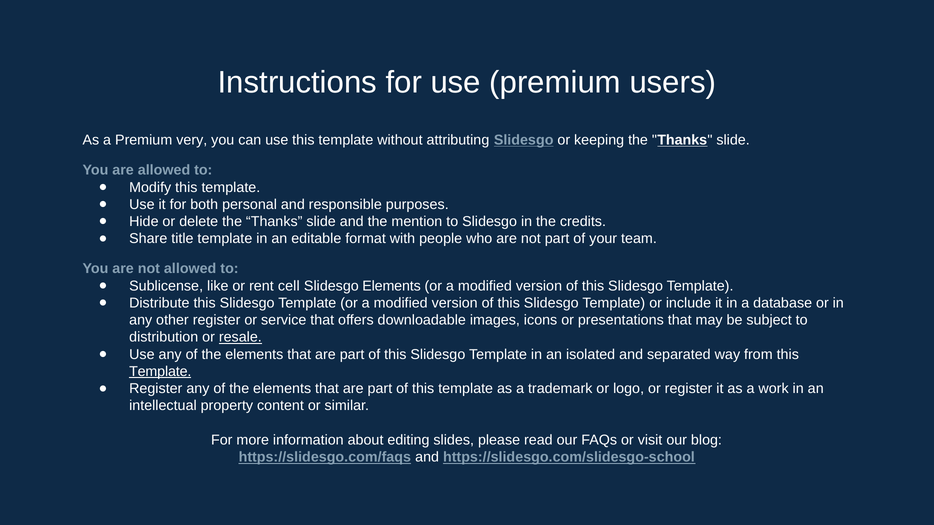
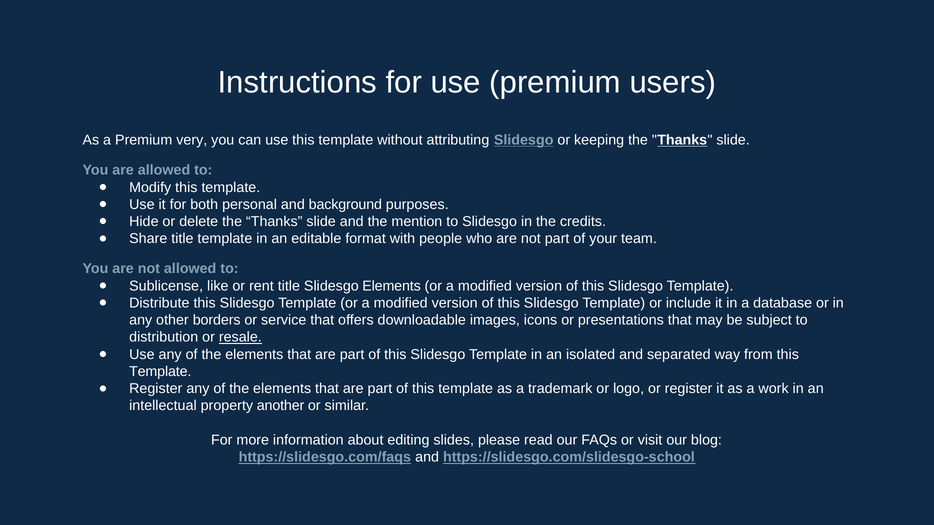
responsible: responsible -> background (345, 205)
rent cell: cell -> title (289, 286)
other register: register -> borders (217, 320)
Template underline: present -> none (160, 372)
content: content -> another (281, 406)
